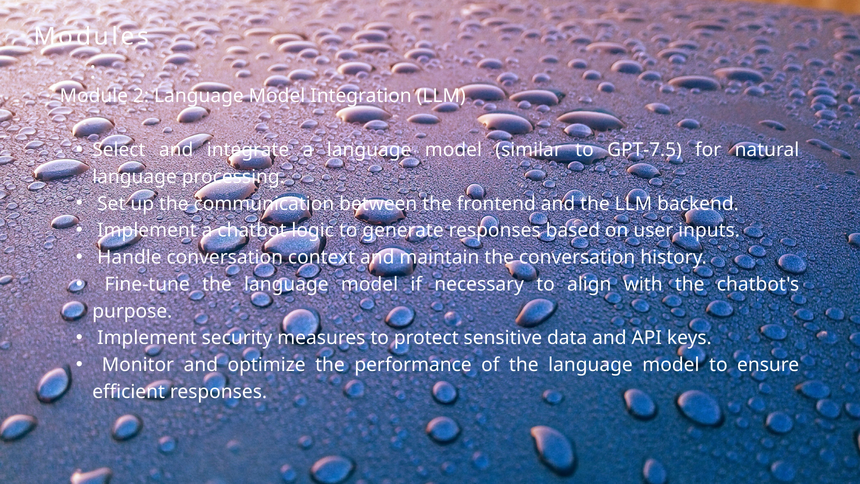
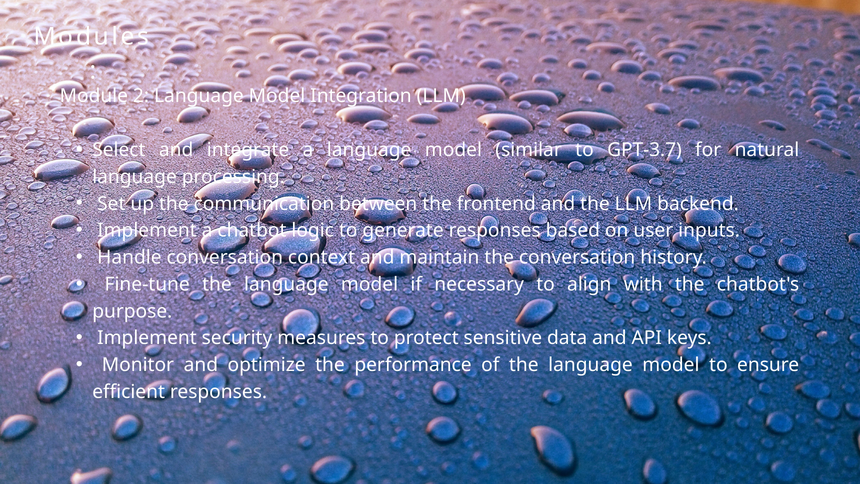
GPT-7.5: GPT-7.5 -> GPT-3.7 (644, 150)
